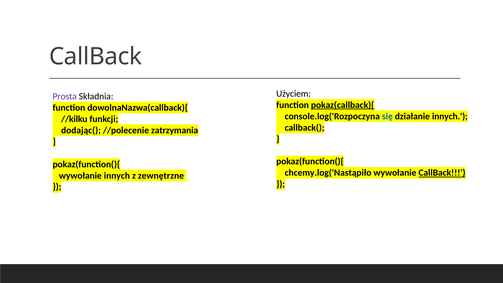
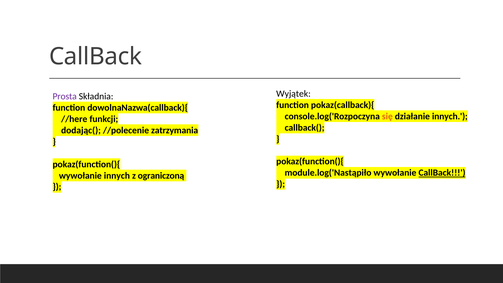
Użyciem: Użyciem -> Wyjątek (293, 94)
pokaz(callback){ underline: present -> none (343, 105)
się colour: blue -> orange (387, 116)
//kilku: //kilku -> //here (74, 119)
chcemy.log('Nastąpiło: chcemy.log('Nastąpiło -> module.log('Nastąpiło (328, 173)
zewnętrzne: zewnętrzne -> ograniczoną (161, 176)
